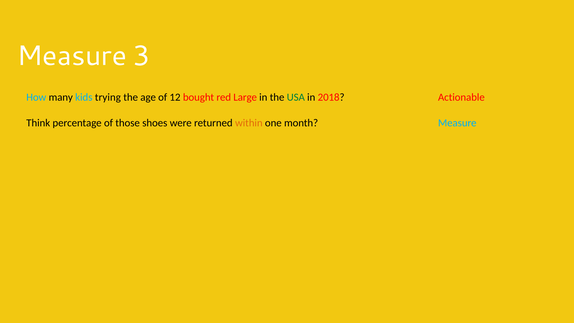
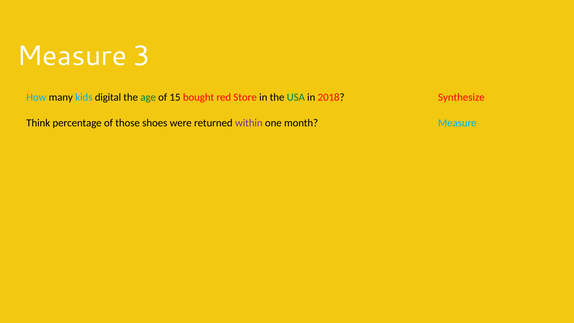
trying: trying -> digital (108, 97)
age colour: black -> green (148, 97)
12: 12 -> 15 (175, 97)
Large: Large -> Store (245, 97)
Actionable: Actionable -> Synthesize (461, 97)
within colour: orange -> purple (249, 123)
